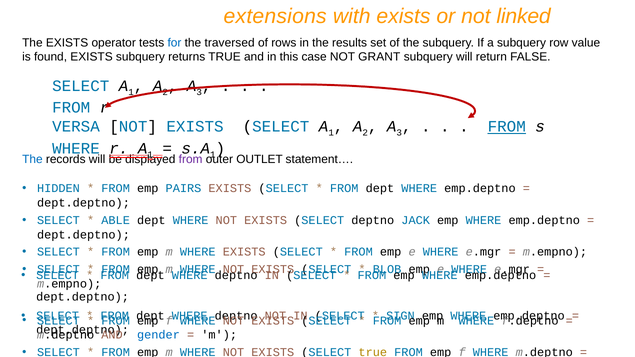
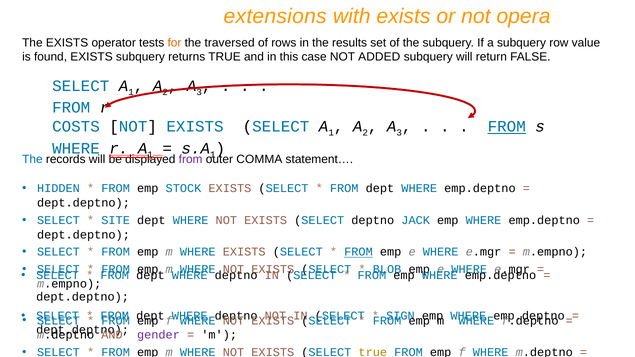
linked: linked -> opera (523, 17)
for colour: blue -> orange (174, 43)
GRANT: GRANT -> ADDED (379, 57)
VERSA: VERSA -> COSTS (76, 127)
OUTLET: OUTLET -> COMMA (259, 160)
PAIRS: PAIRS -> STOCK (183, 189)
ABLE: ABLE -> SITE (116, 220)
FROM underline: none -> present (358, 252)
gender colour: blue -> purple (158, 335)
